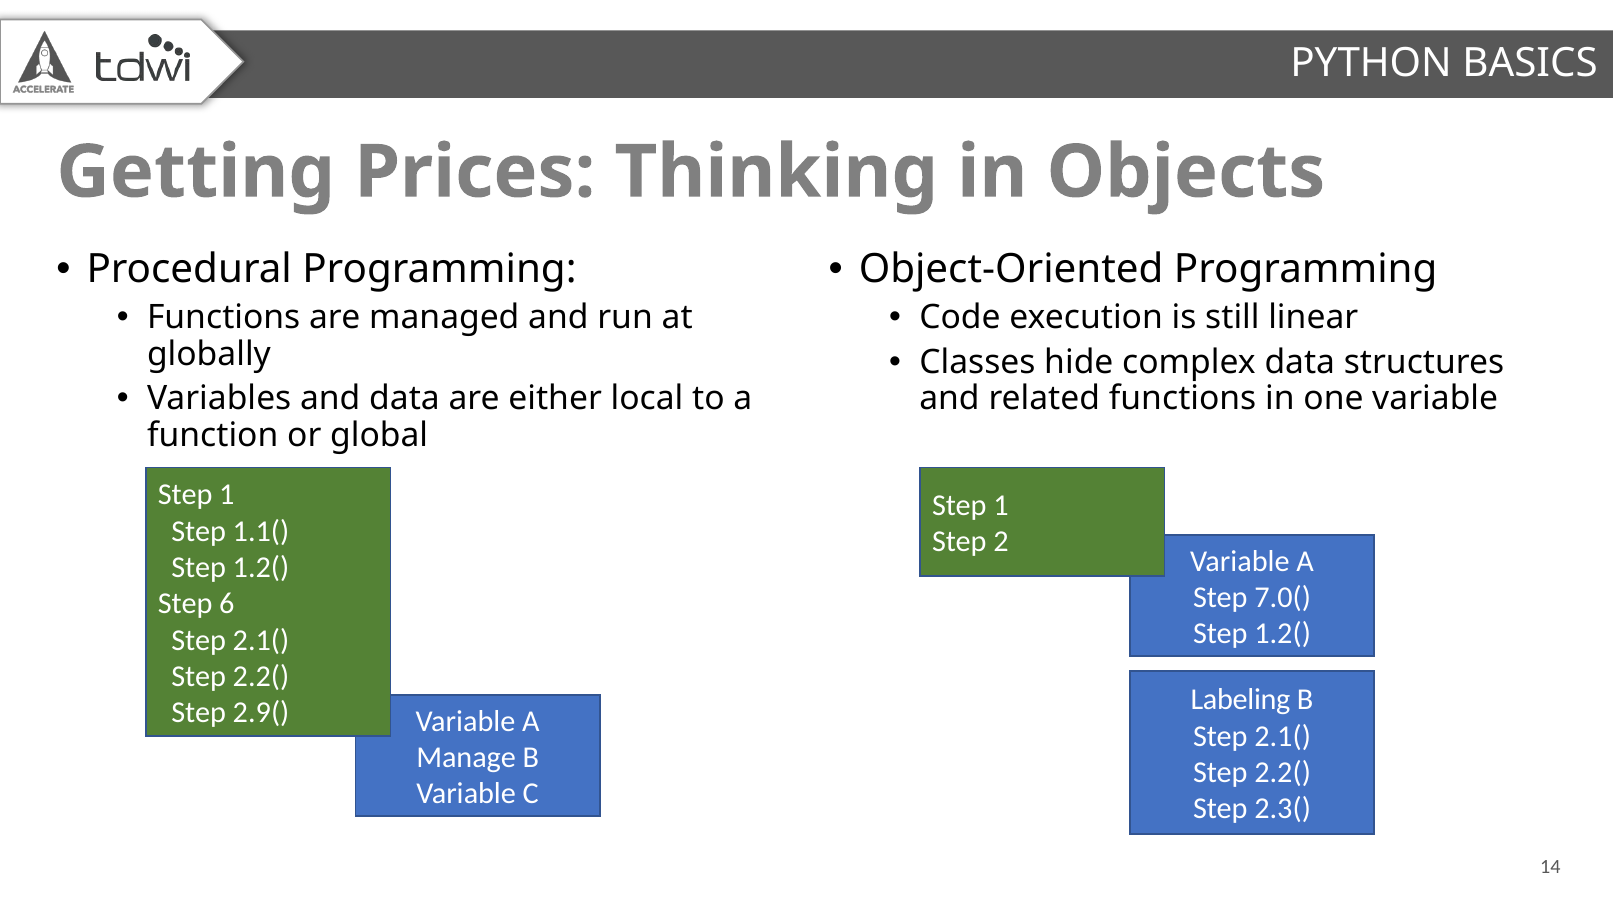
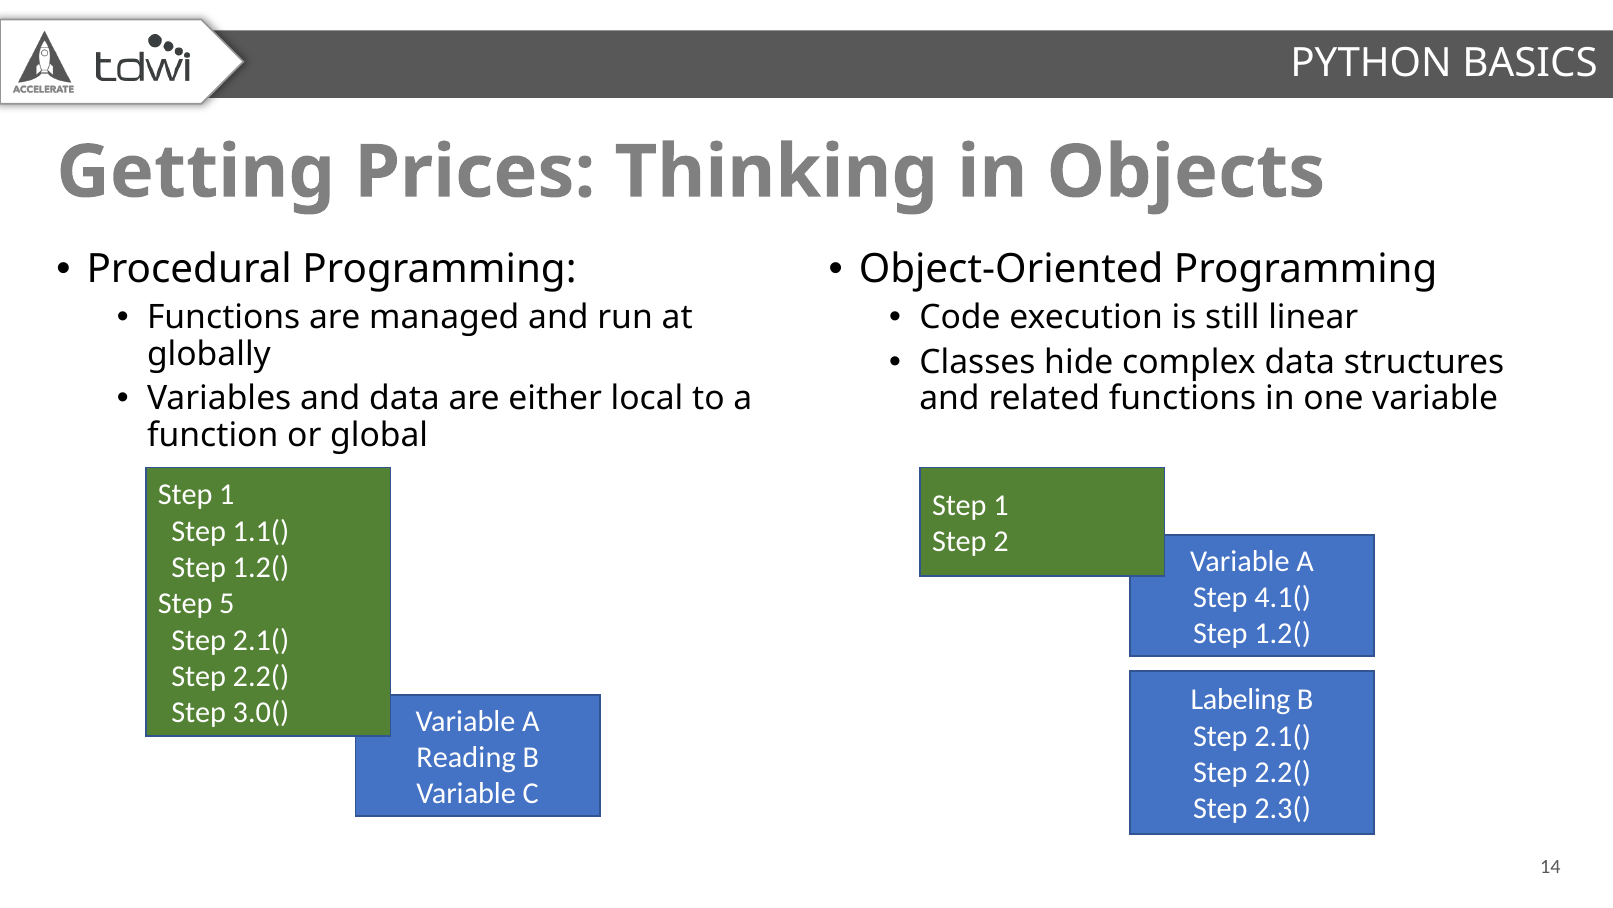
7.0(: 7.0( -> 4.1( (1283, 597)
6: 6 -> 5 (227, 603)
2.9(: 2.9( -> 3.0( (261, 712)
Manage: Manage -> Reading (466, 757)
